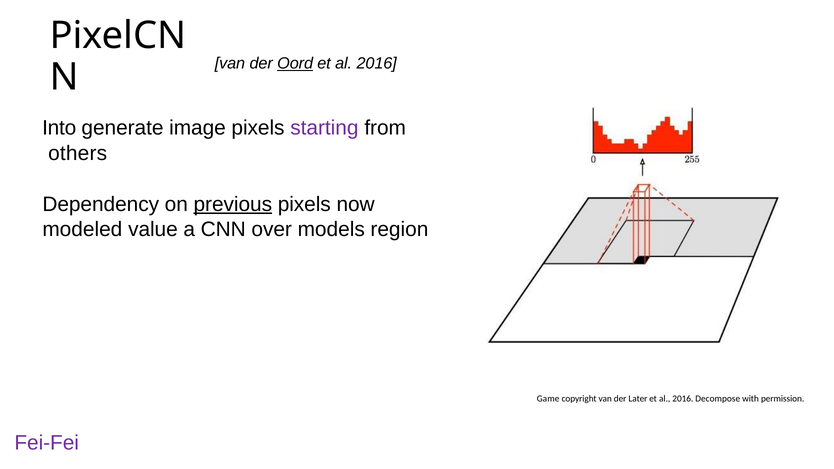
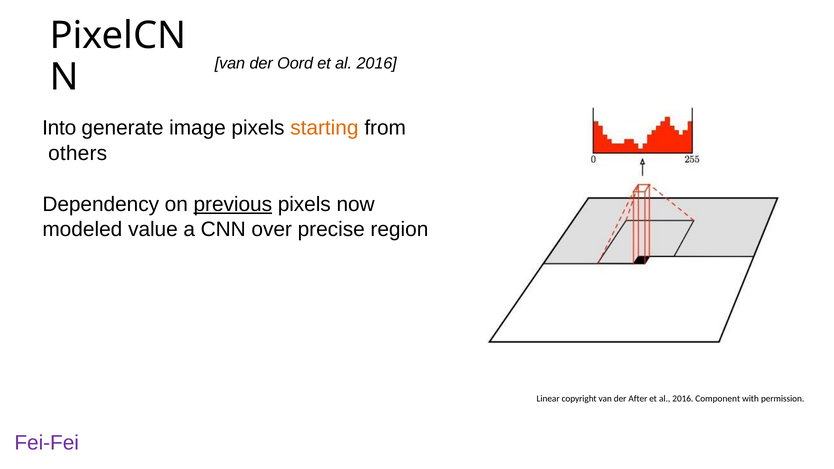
Oord underline: present -> none (295, 63)
starting colour: purple -> orange (324, 128)
models: models -> precise (331, 229)
Game: Game -> Linear (548, 399)
Later: Later -> After (638, 399)
Decompose: Decompose -> Component (718, 399)
